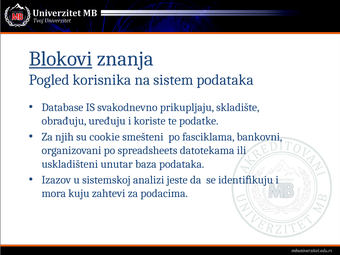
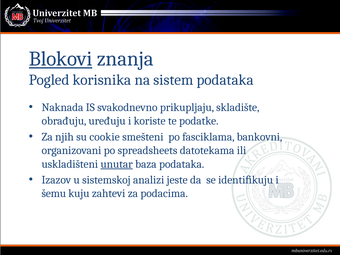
Database: Database -> Naknada (62, 107)
unutar underline: none -> present (117, 164)
mora: mora -> šemu (54, 193)
